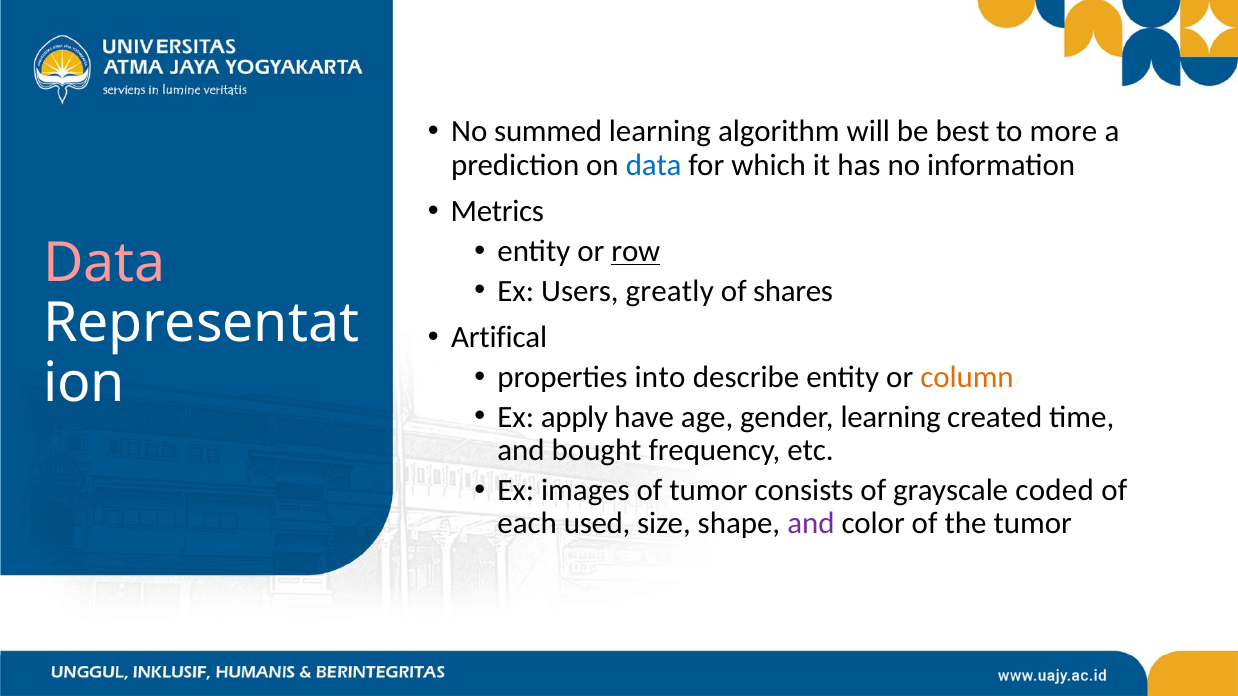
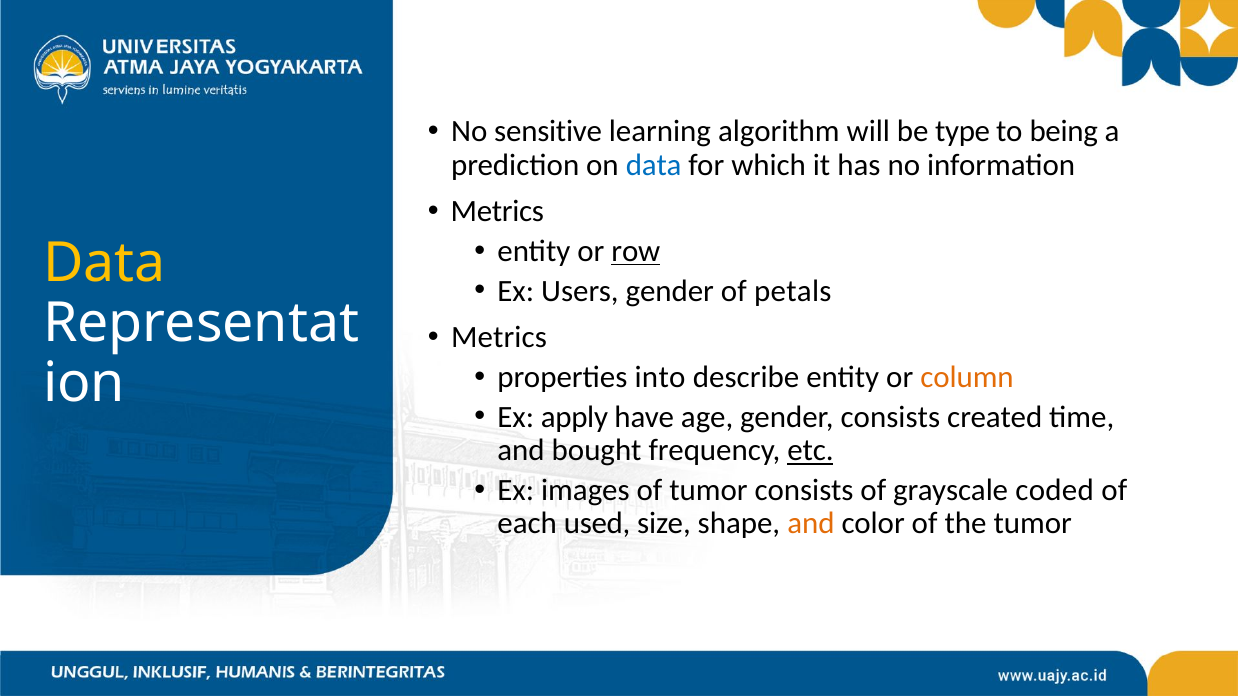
summed: summed -> sensitive (548, 132)
best: best -> type (963, 132)
more: more -> being (1064, 132)
Data colour: pink -> yellow (104, 263)
Users greatly: greatly -> gender (670, 291)
shares: shares -> petals (793, 291)
Artifical: Artifical -> Metrics (499, 337)
gender learning: learning -> consists (890, 417)
etc underline: none -> present (810, 451)
and colour: purple -> orange (811, 524)
